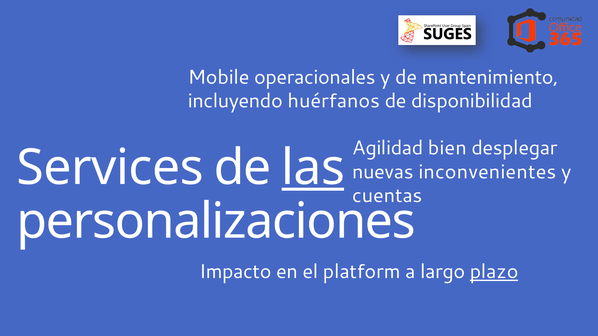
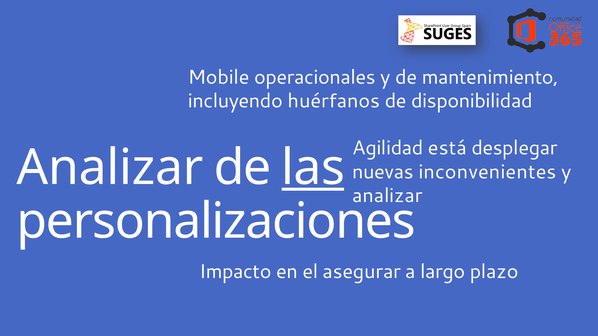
bien: bien -> está (447, 148)
Services: Services -> Analizar (110, 168)
cuentas: cuentas -> analizar (387, 196)
platform: platform -> asegurar (362, 272)
plazo underline: present -> none (494, 272)
